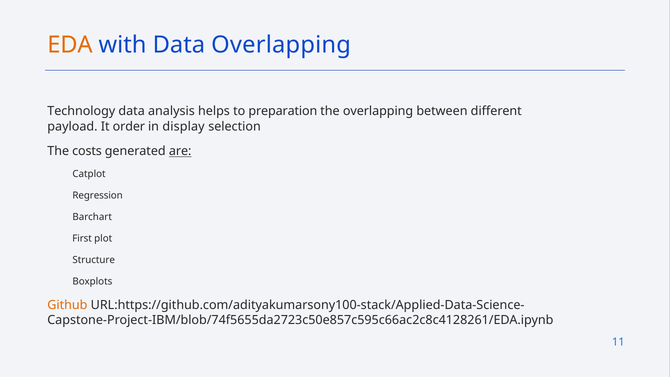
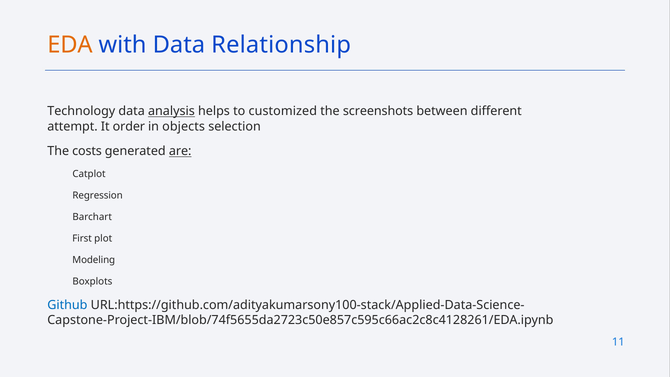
Data Overlapping: Overlapping -> Relationship (281, 45)
analysis underline: none -> present (171, 111)
preparation: preparation -> customized (283, 111)
the overlapping: overlapping -> screenshots (378, 111)
payload: payload -> attempt (72, 126)
display: display -> objects (184, 126)
Structure: Structure -> Modeling (94, 260)
Github colour: orange -> blue (67, 305)
